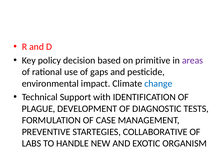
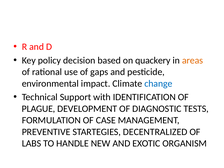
primitive: primitive -> quackery (153, 60)
areas colour: purple -> orange (193, 60)
COLLABORATIVE: COLLABORATIVE -> DECENTRALIZED (155, 132)
